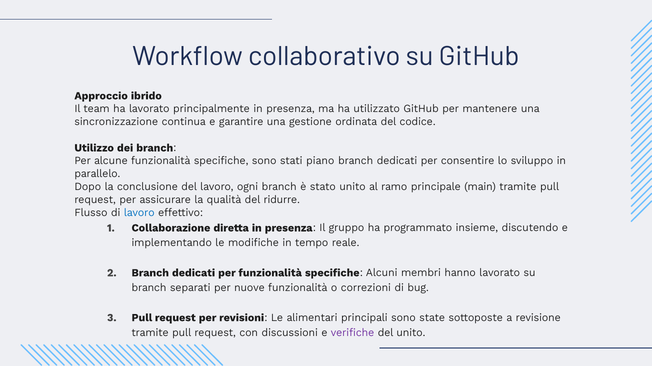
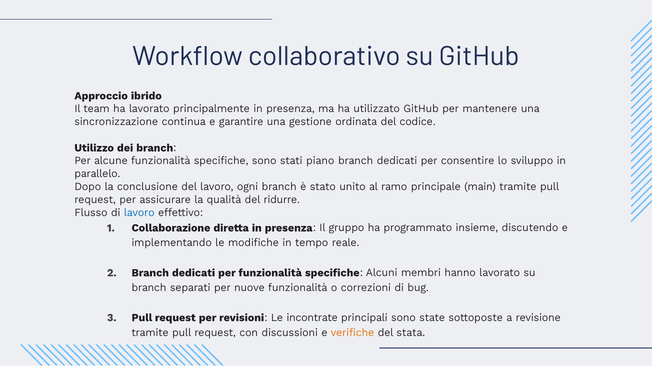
alimentari: alimentari -> incontrate (312, 318)
verifiche colour: purple -> orange (352, 333)
del unito: unito -> stata (411, 333)
